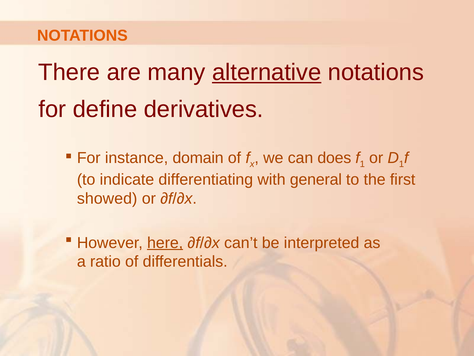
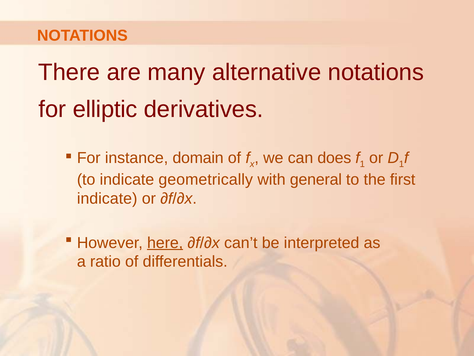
alternative underline: present -> none (267, 72)
define: define -> elliptic (105, 109)
differentiating: differentiating -> geometrically (206, 179)
showed: showed -> indicate (107, 198)
